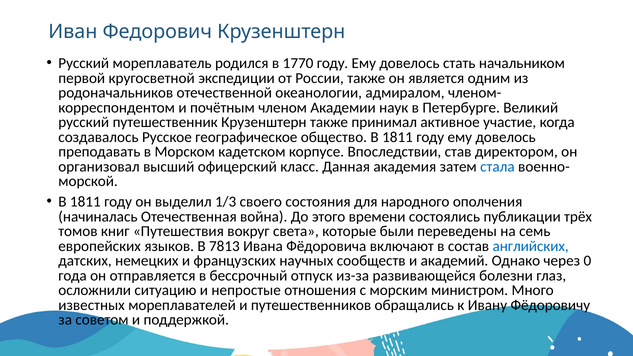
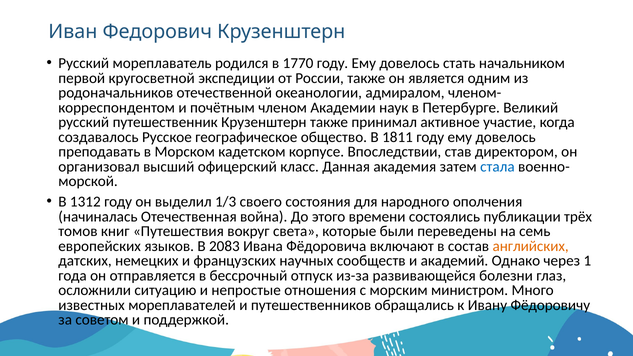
1811: 1811 -> 1312 (85, 202)
7813: 7813 -> 2083 (224, 246)
английских colour: blue -> orange (531, 246)
0: 0 -> 1 (587, 261)
